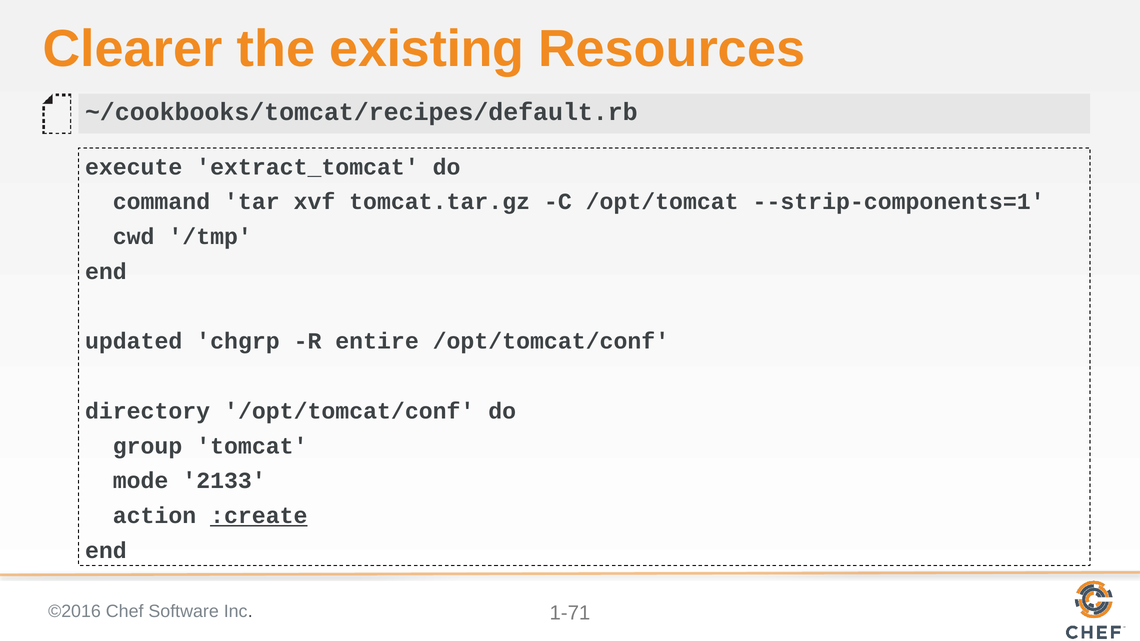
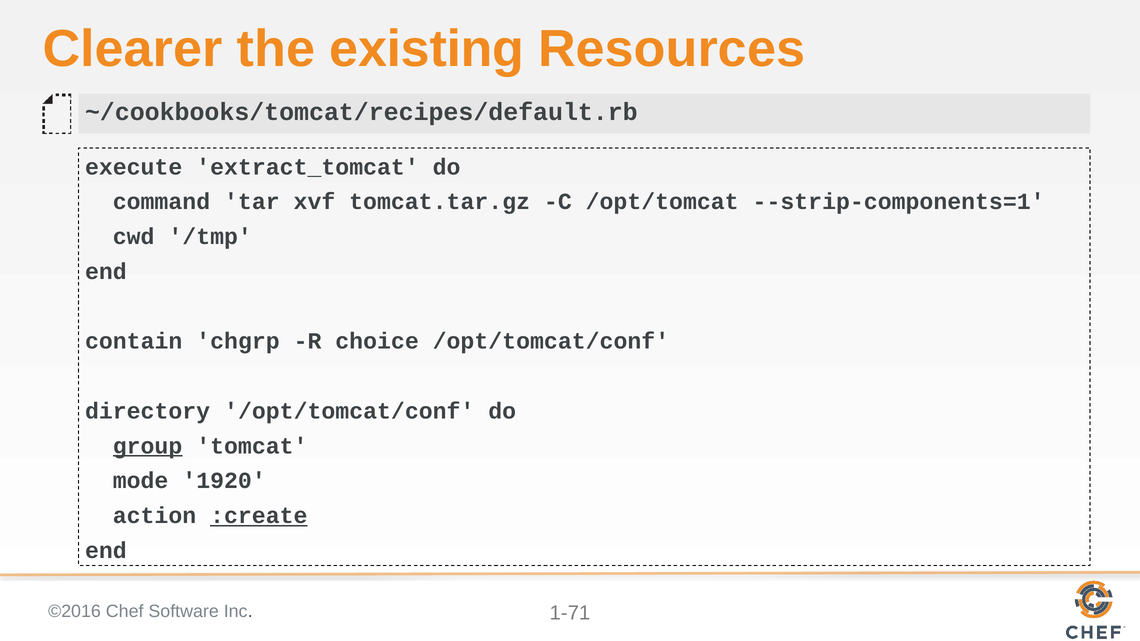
updated: updated -> contain (134, 341)
entire: entire -> choice (377, 341)
group underline: none -> present (148, 446)
2133: 2133 -> 1920 (224, 481)
